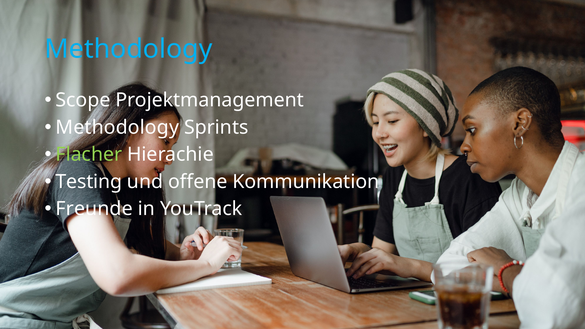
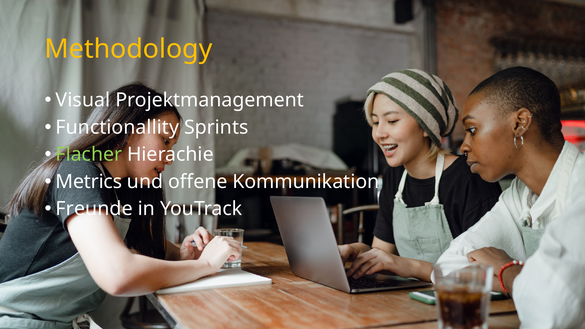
Methodology colour: light blue -> yellow (129, 49)
Scope: Scope -> Visual (83, 100)
Methodology: Methodology -> Functionallity (117, 127)
Testing: Testing -> Metrics (89, 182)
